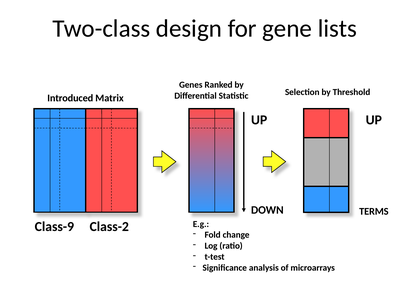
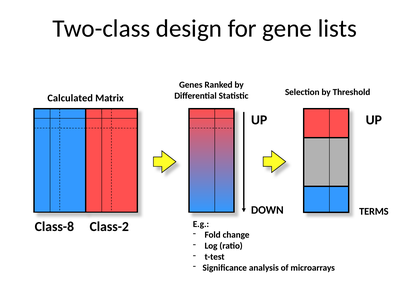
Introduced: Introduced -> Calculated (70, 98)
Class-9: Class-9 -> Class-8 (54, 226)
